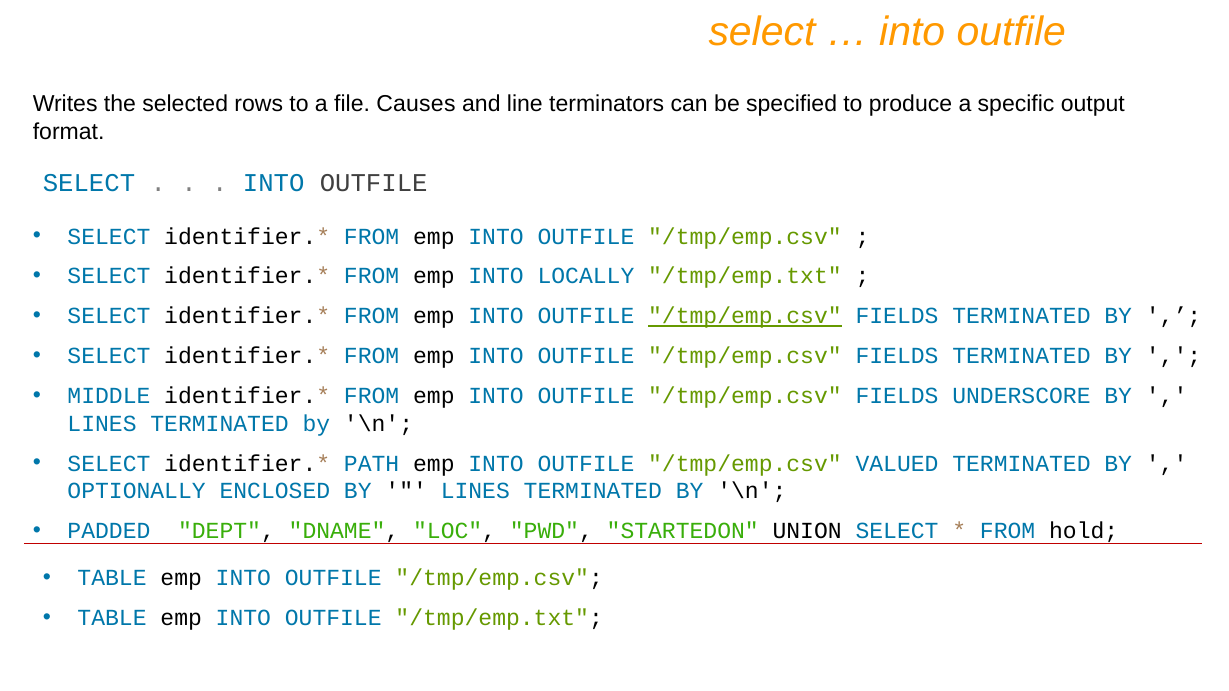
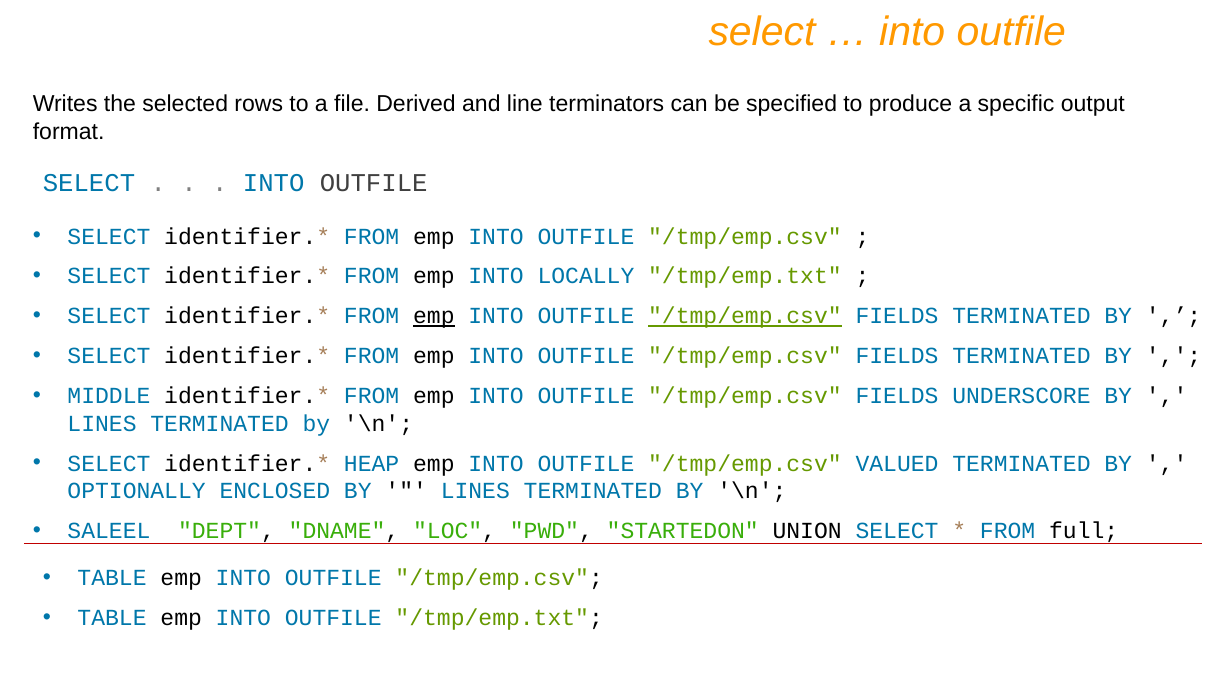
Causes: Causes -> Derived (416, 104)
emp underline: none -> present (434, 316)
PATH: PATH -> HEAP (372, 464)
PADDED: PADDED -> SALEEL (109, 531)
hold: hold -> full (1084, 531)
